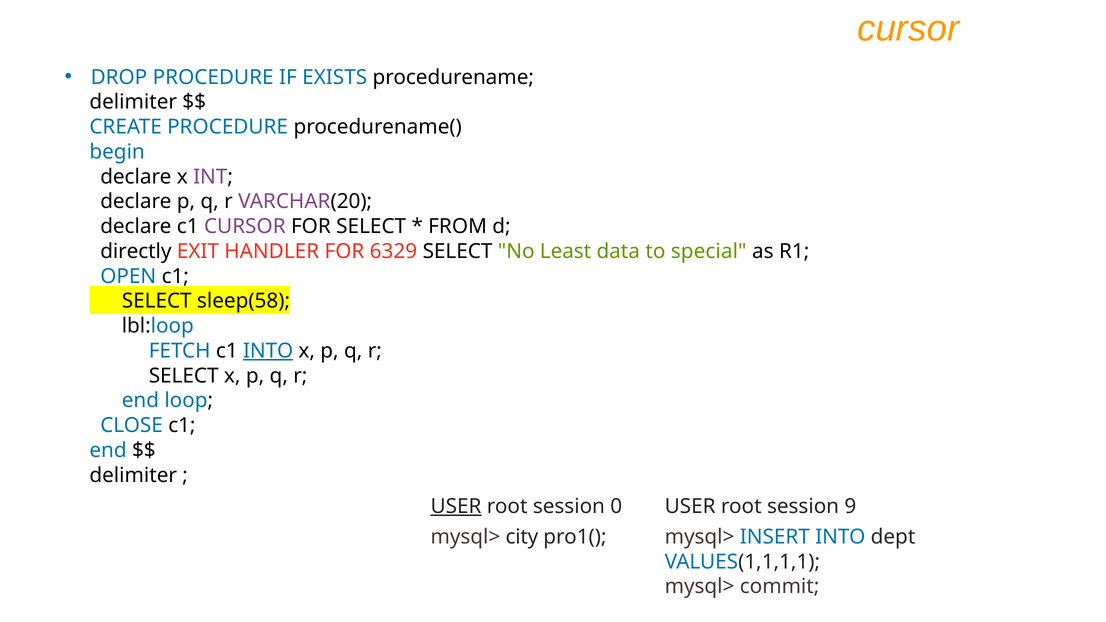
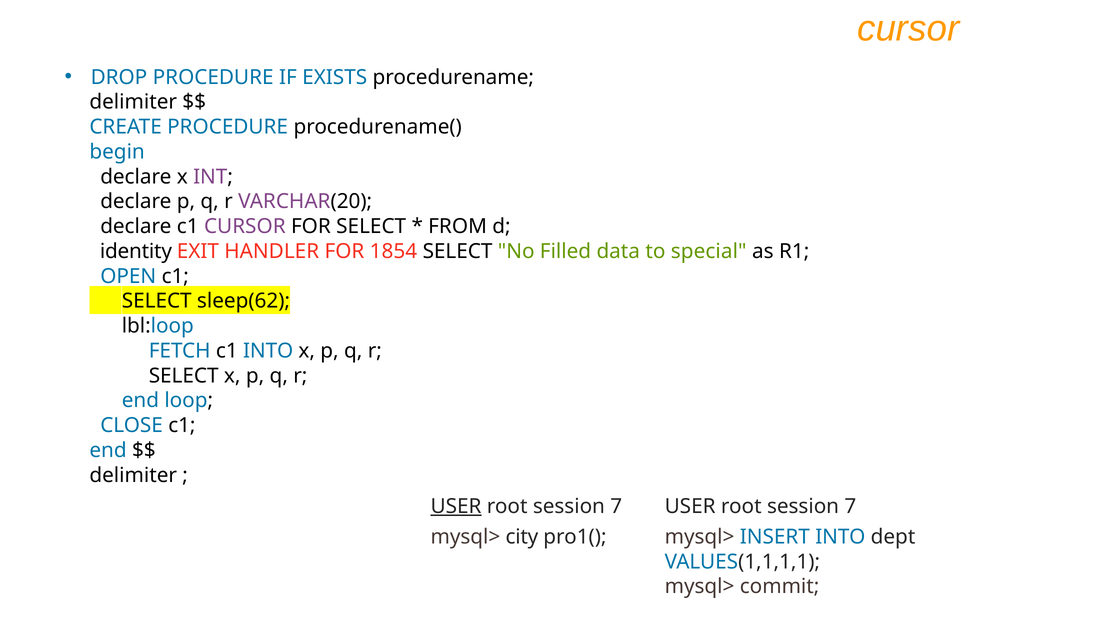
directly: directly -> identity (136, 251)
6329: 6329 -> 1854 (393, 251)
Least: Least -> Filled (565, 251)
sleep(58: sleep(58 -> sleep(62 (244, 301)
INTO underline: present -> none (268, 351)
0: 0 -> 7 (616, 506)
9: 9 -> 7 (850, 506)
